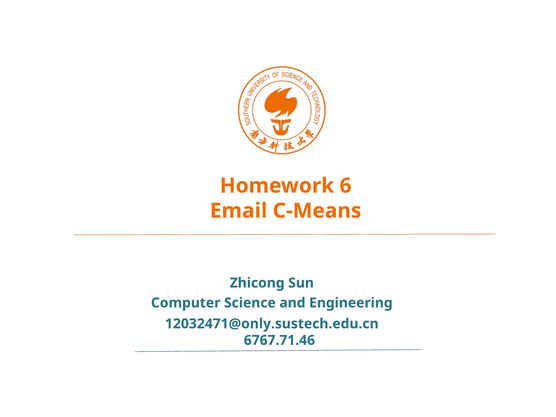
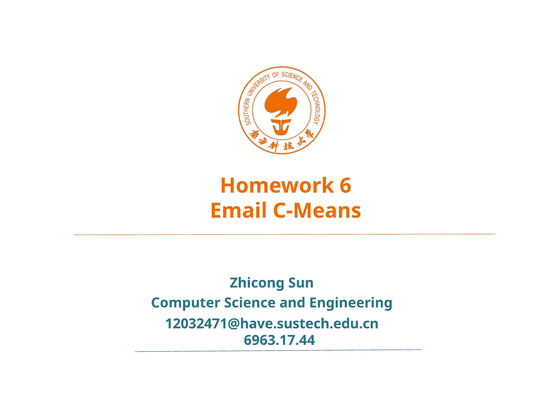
12032471@only.sustech.edu.cn: 12032471@only.sustech.edu.cn -> 12032471@have.sustech.edu.cn (272, 324)
6767.71.46: 6767.71.46 -> 6963.17.44 (279, 340)
